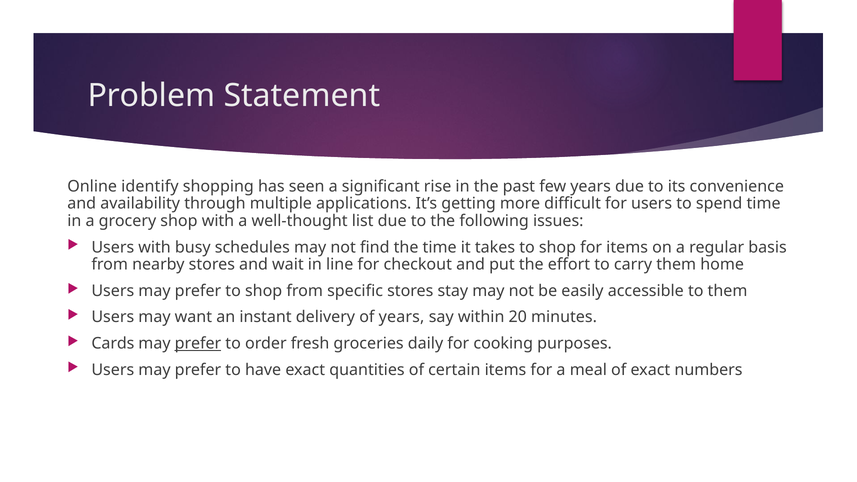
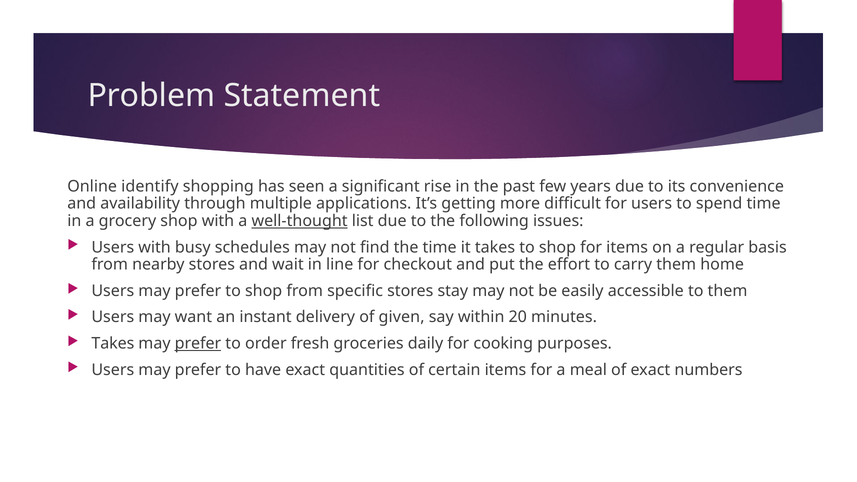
well-thought underline: none -> present (300, 221)
of years: years -> given (402, 317)
Cards: Cards -> Takes (113, 344)
